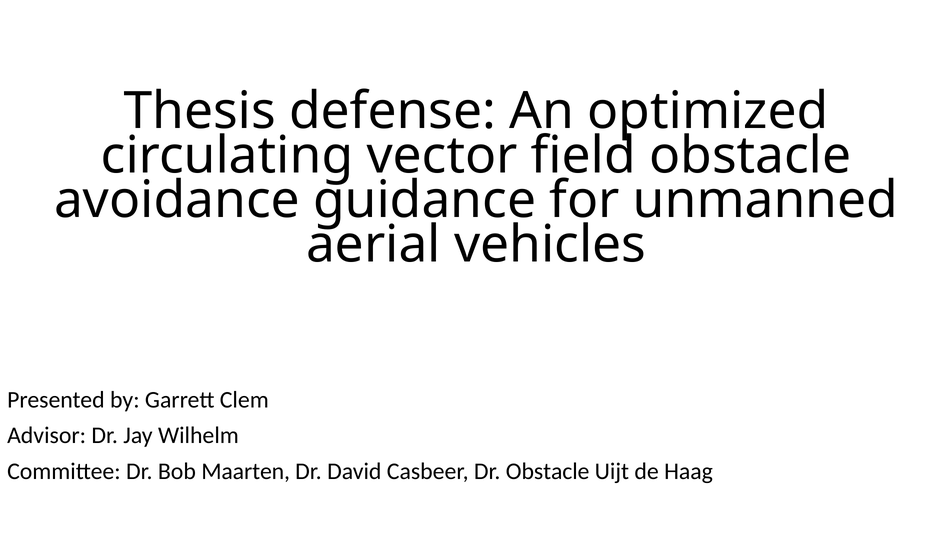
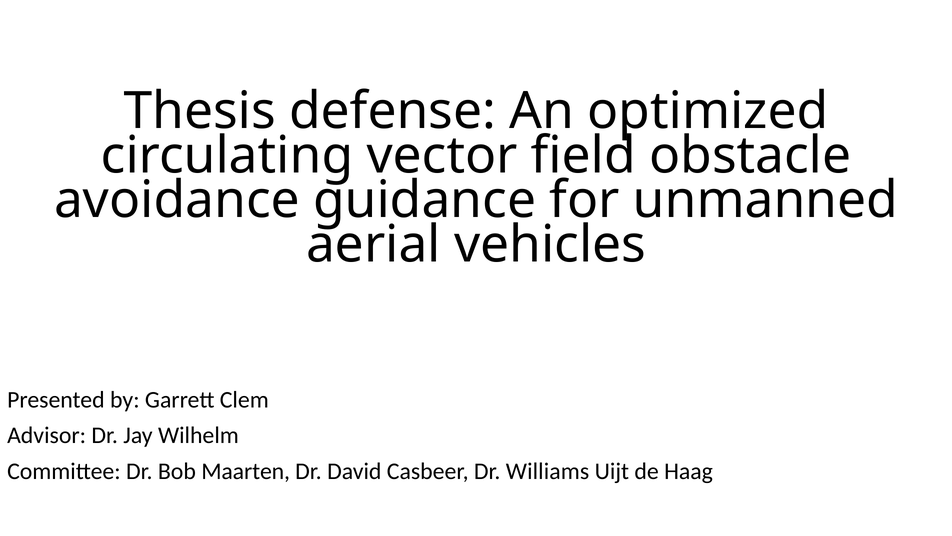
Dr Obstacle: Obstacle -> Williams (548, 471)
